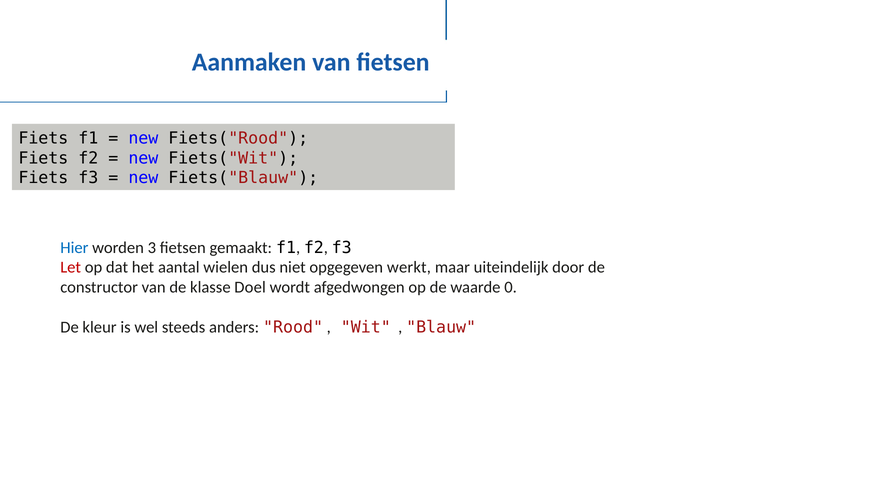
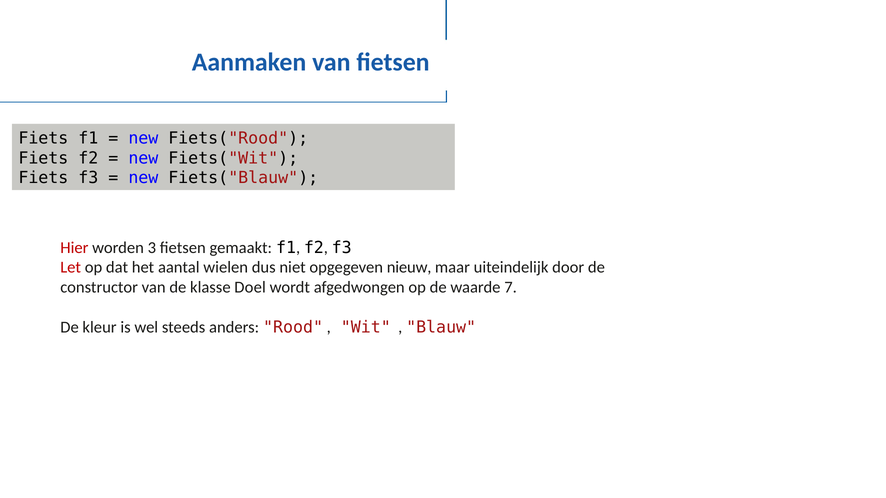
Hier colour: blue -> red (74, 248)
werkt: werkt -> nieuw (409, 268)
0: 0 -> 7 (511, 288)
